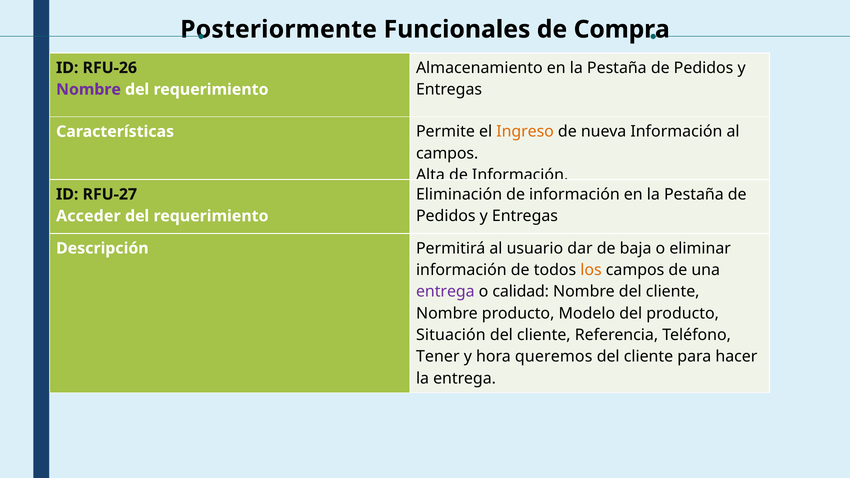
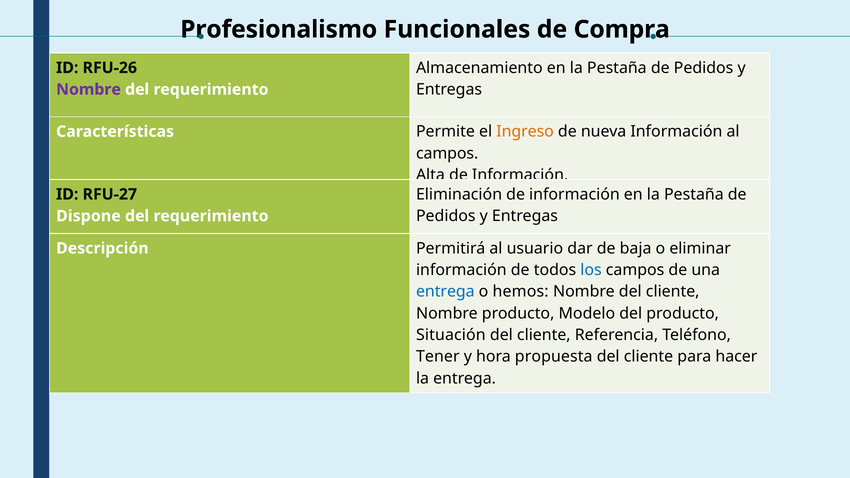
Posteriormente: Posteriormente -> Profesionalismo (279, 29)
Acceder: Acceder -> Dispone (88, 216)
los colour: orange -> blue (591, 270)
entrega colour: purple -> blue (445, 292)
calidad: calidad -> hemos (521, 292)
queremos: queremos -> propuesta (554, 357)
